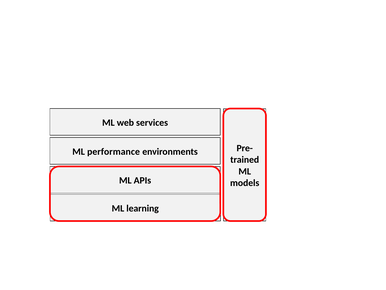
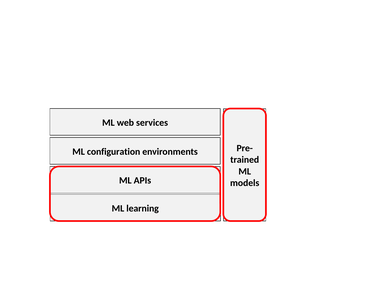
performance: performance -> configuration (114, 151)
